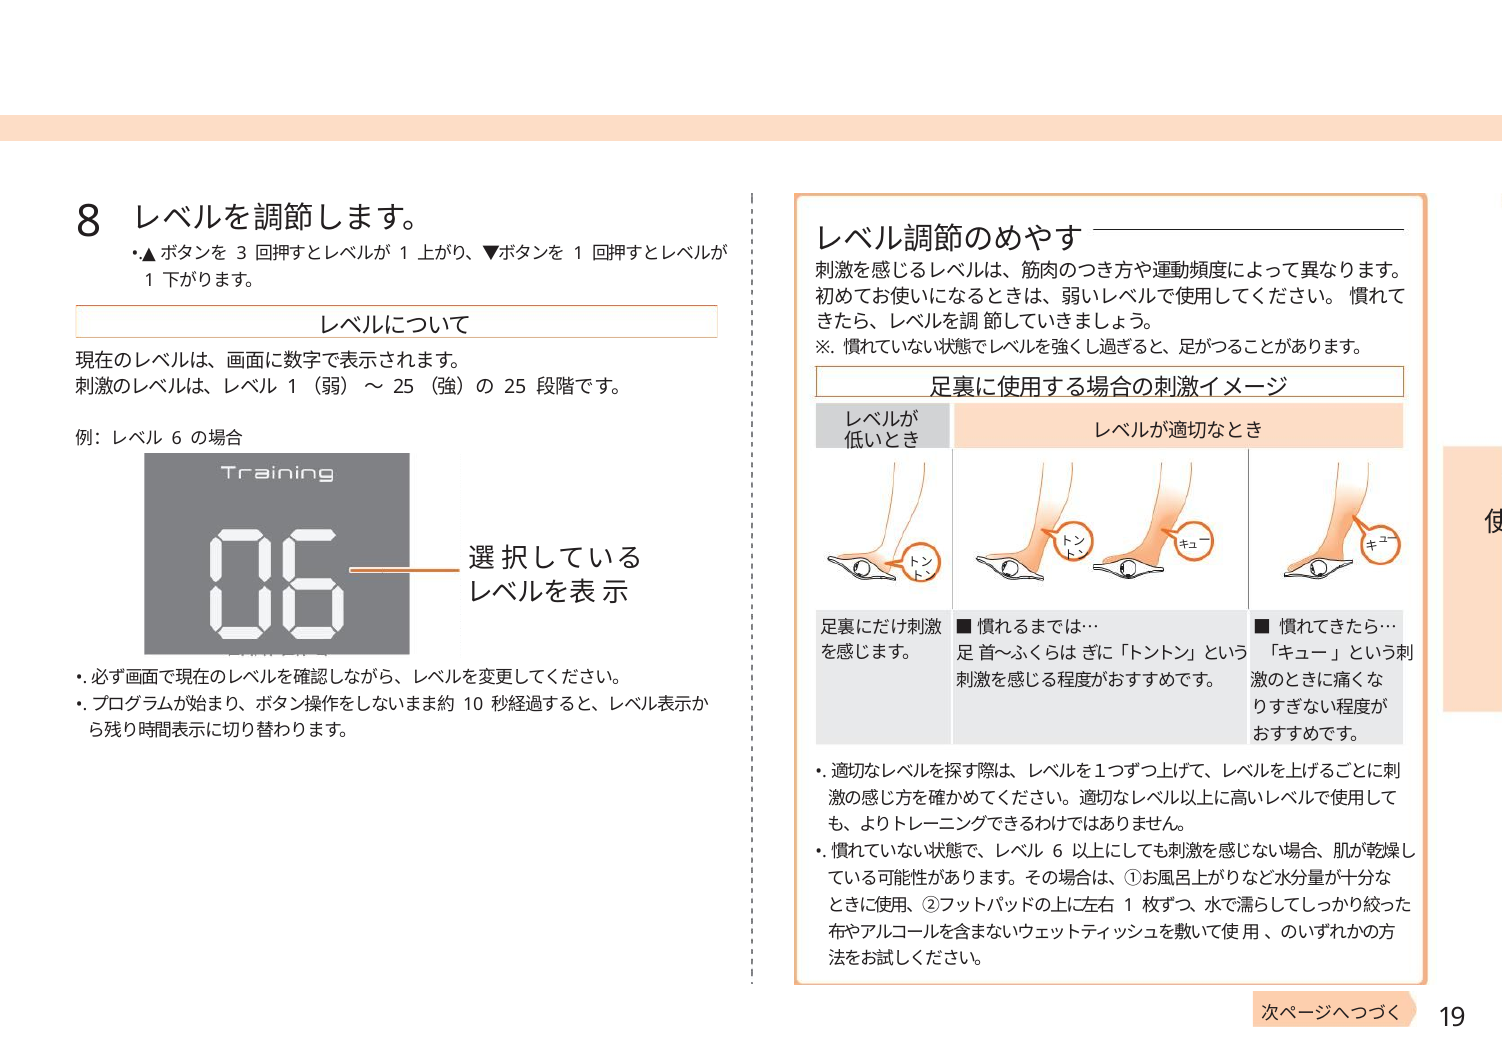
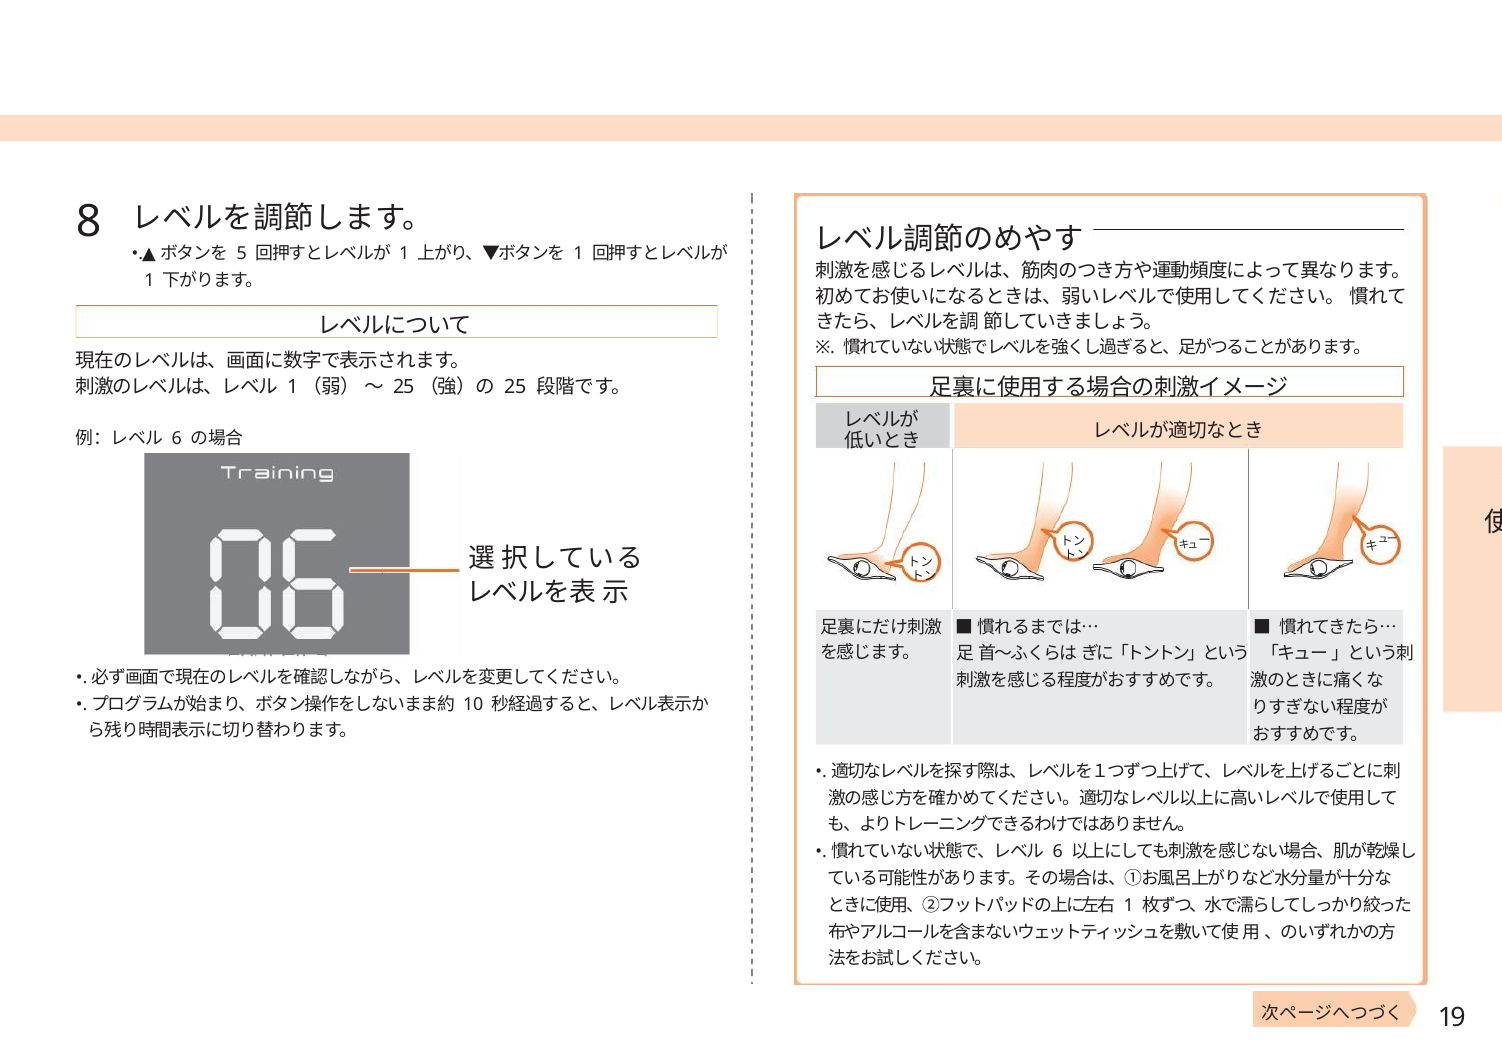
3: 3 -> 5 (242, 254)
